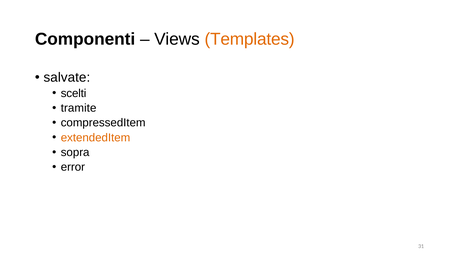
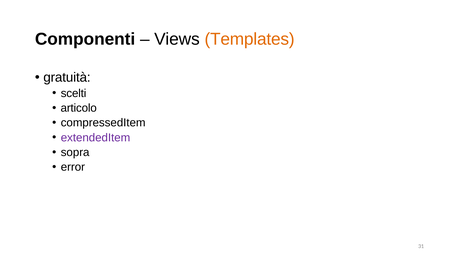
salvate: salvate -> gratuità (67, 78)
tramite: tramite -> articolo (79, 108)
extendedItem colour: orange -> purple (96, 138)
